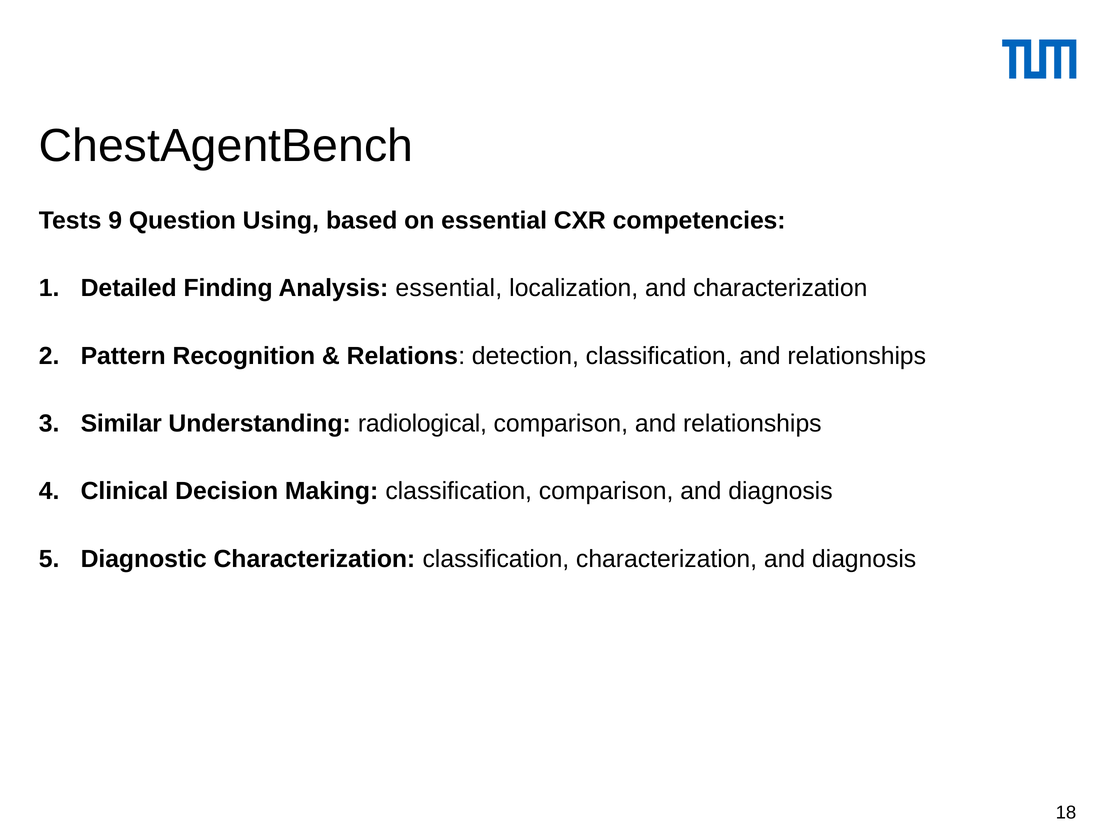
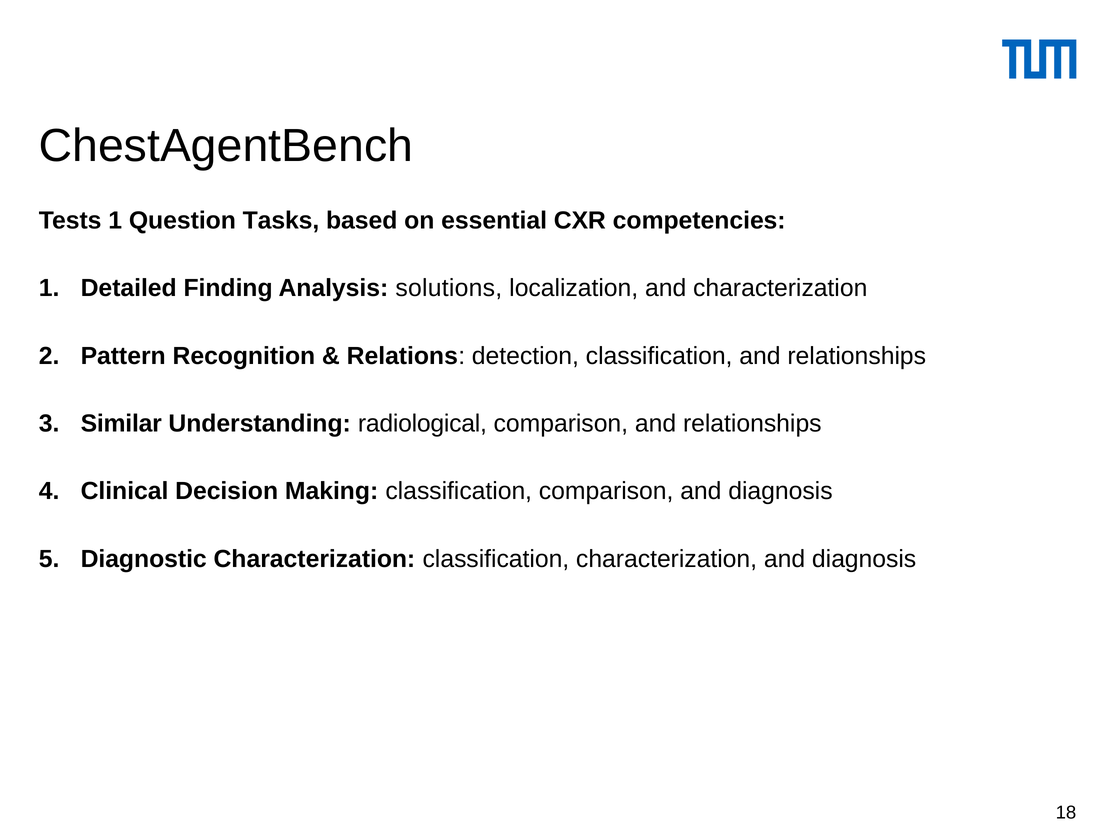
Tests 9: 9 -> 1 (115, 221)
Using: Using -> Tasks (281, 221)
Analysis essential: essential -> solutions (449, 288)
